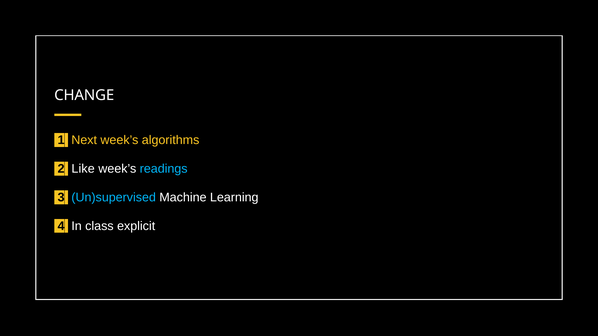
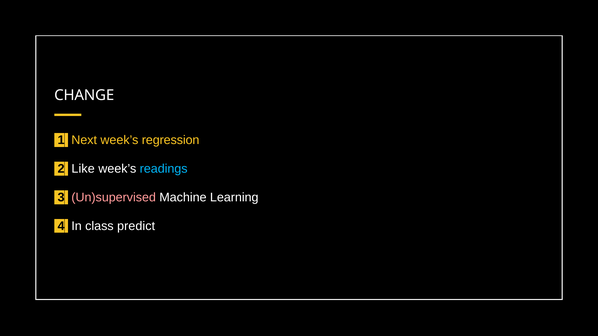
algorithms: algorithms -> regression (171, 140)
Un)supervised colour: light blue -> pink (114, 198)
explicit: explicit -> predict (136, 226)
